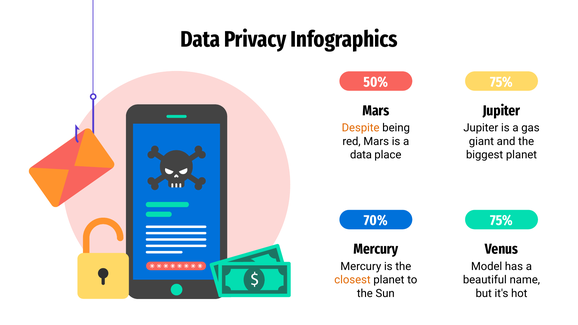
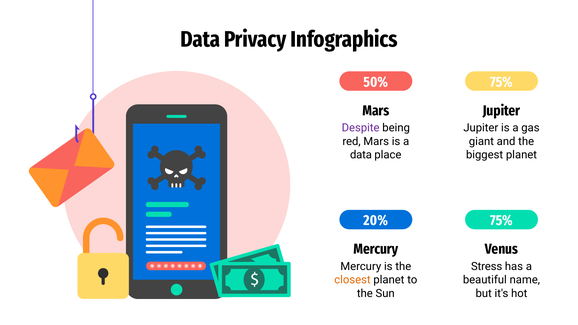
Despite colour: orange -> purple (361, 128)
70%: 70% -> 20% (376, 221)
Model: Model -> Stress (487, 266)
